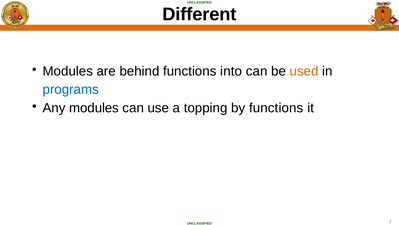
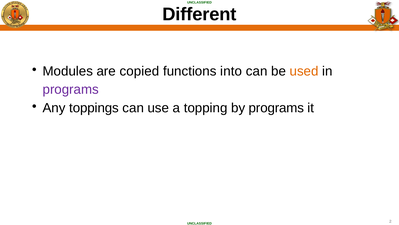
behind: behind -> copied (139, 71)
programs colour: blue -> purple (71, 89)
Any modules: modules -> toppings (94, 108)
by functions: functions -> programs (276, 108)
